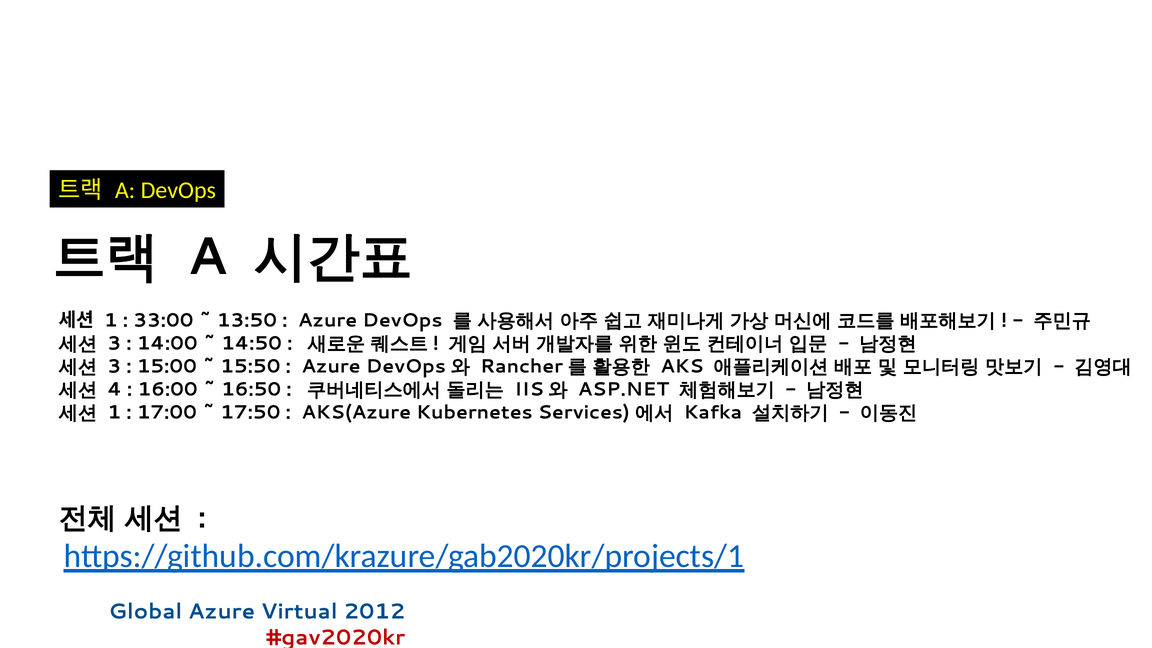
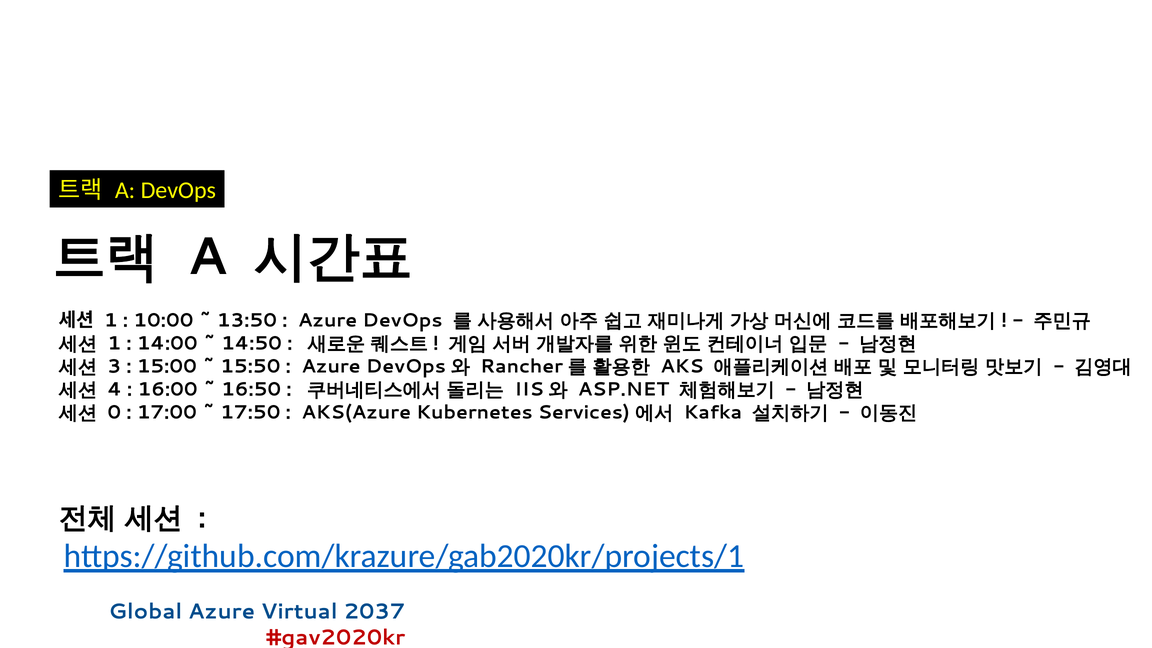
33:00: 33:00 -> 10:00 (163, 321)
3: 3 -> 1 (114, 344)
1: 1 -> 0 (114, 413)
2012: 2012 -> 2037 (374, 612)
